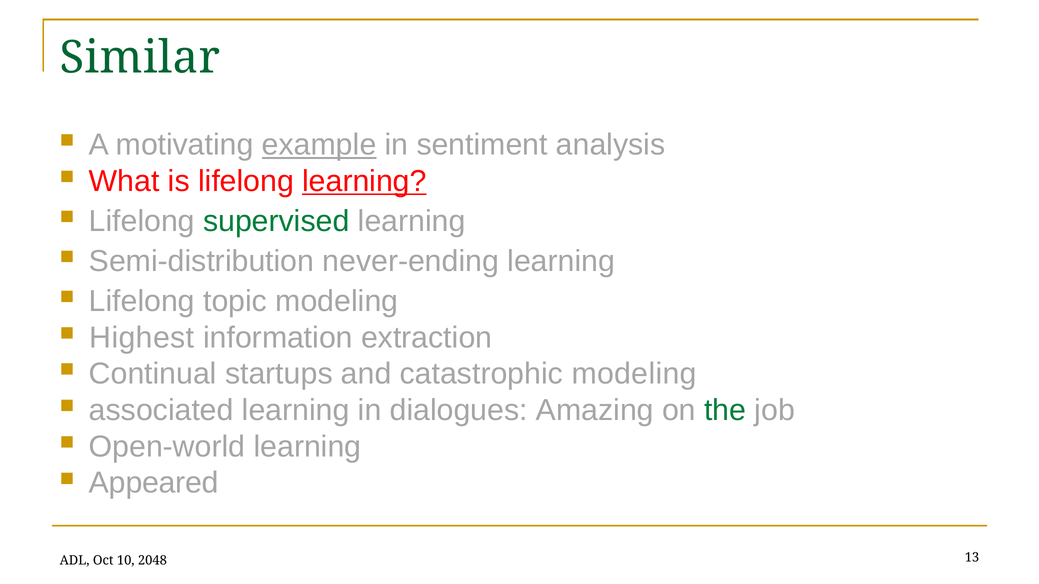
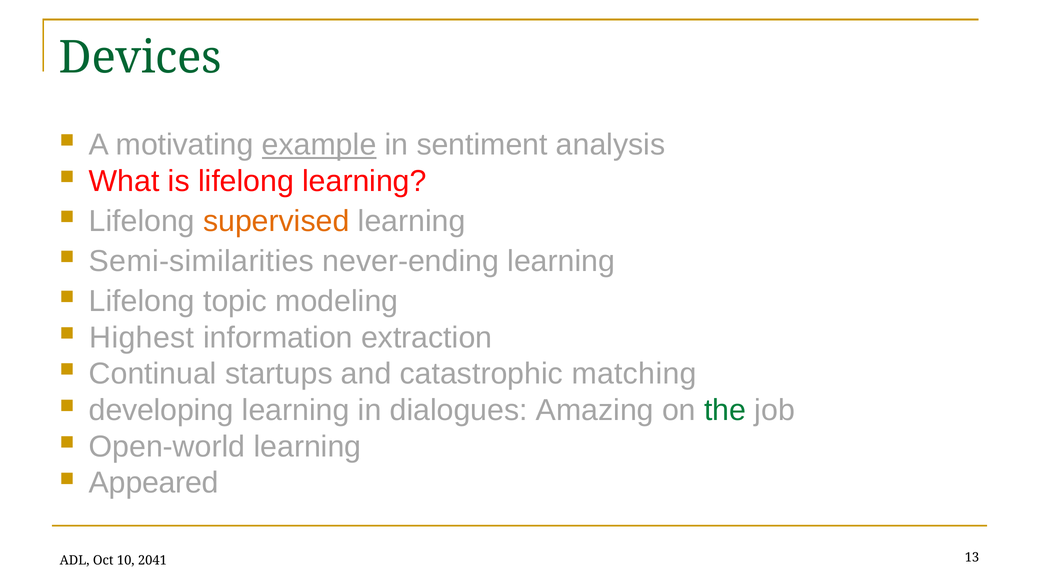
Similar: Similar -> Devices (140, 58)
learning underline: present -> none (364, 181)
supervised colour: green -> orange (276, 221)
Semi-distribution: Semi-distribution -> Semi-similarities (201, 261)
catastrophic modeling: modeling -> matching (634, 374)
associated: associated -> developing (161, 411)
2048: 2048 -> 2041 (152, 561)
